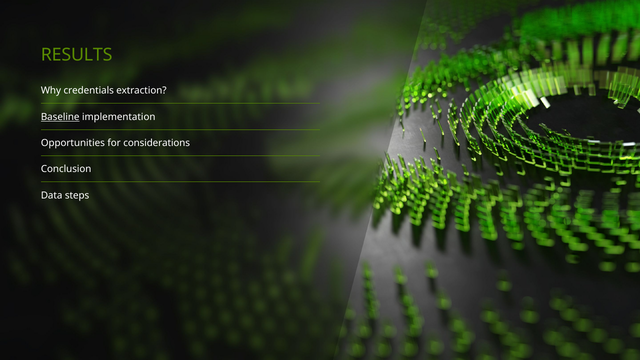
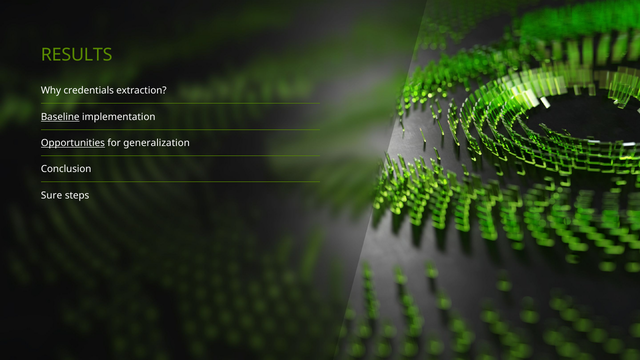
Opportunities underline: none -> present (73, 143)
considerations: considerations -> generalization (157, 143)
Data: Data -> Sure (52, 195)
